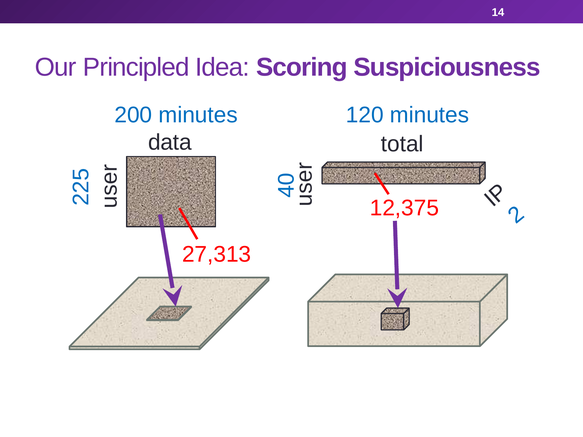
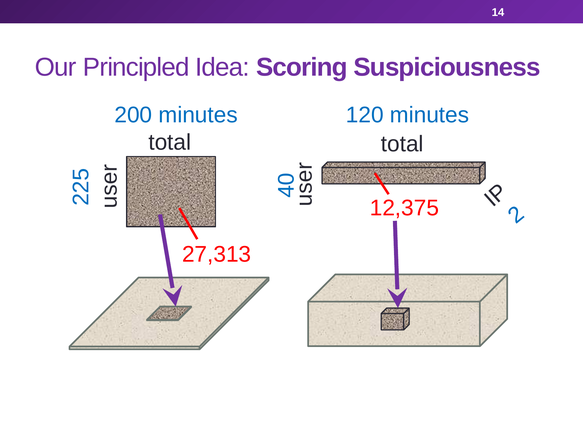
data: data -> total (170, 142)
